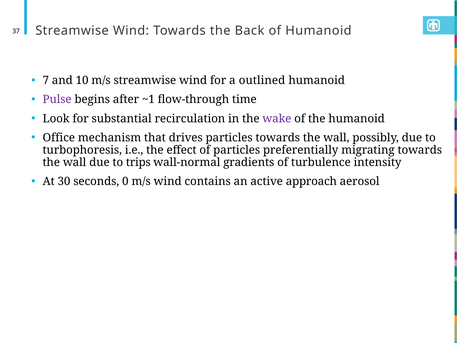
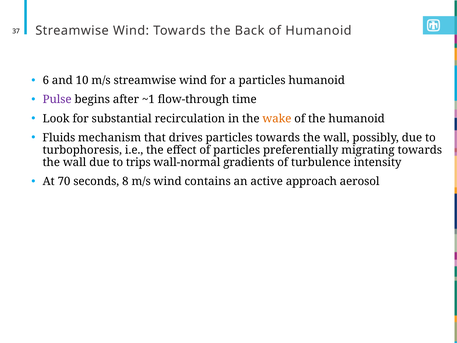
7: 7 -> 6 (46, 80)
a outlined: outlined -> particles (262, 80)
wake colour: purple -> orange (277, 118)
Office: Office -> Fluids (59, 138)
30: 30 -> 70 (64, 181)
0: 0 -> 8 (125, 181)
